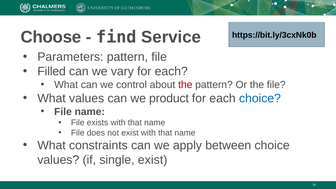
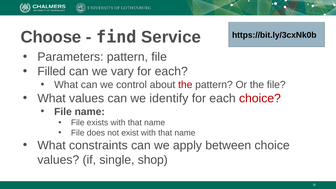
product: product -> identify (169, 98)
choice colour: blue -> red (260, 98)
single exist: exist -> shop (153, 160)
